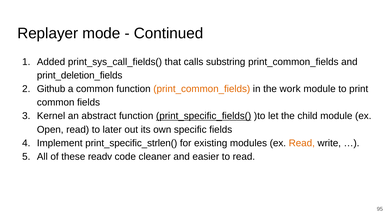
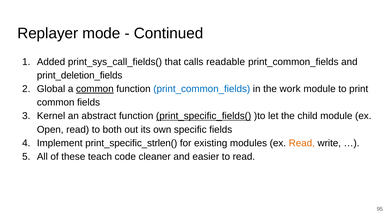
substring: substring -> readable (226, 62)
Github: Github -> Global (51, 89)
common underline: none -> present (95, 89)
print_common_fields colour: orange -> blue (202, 89)
later: later -> both (112, 129)
readv: readv -> teach (100, 156)
